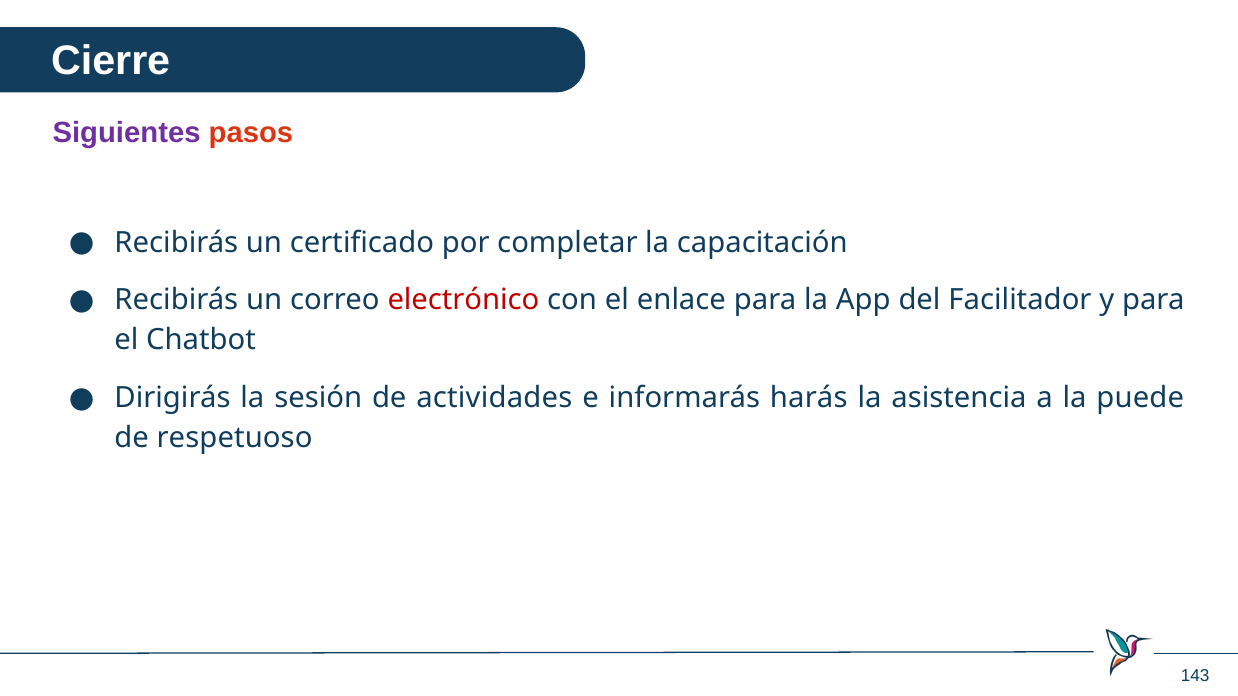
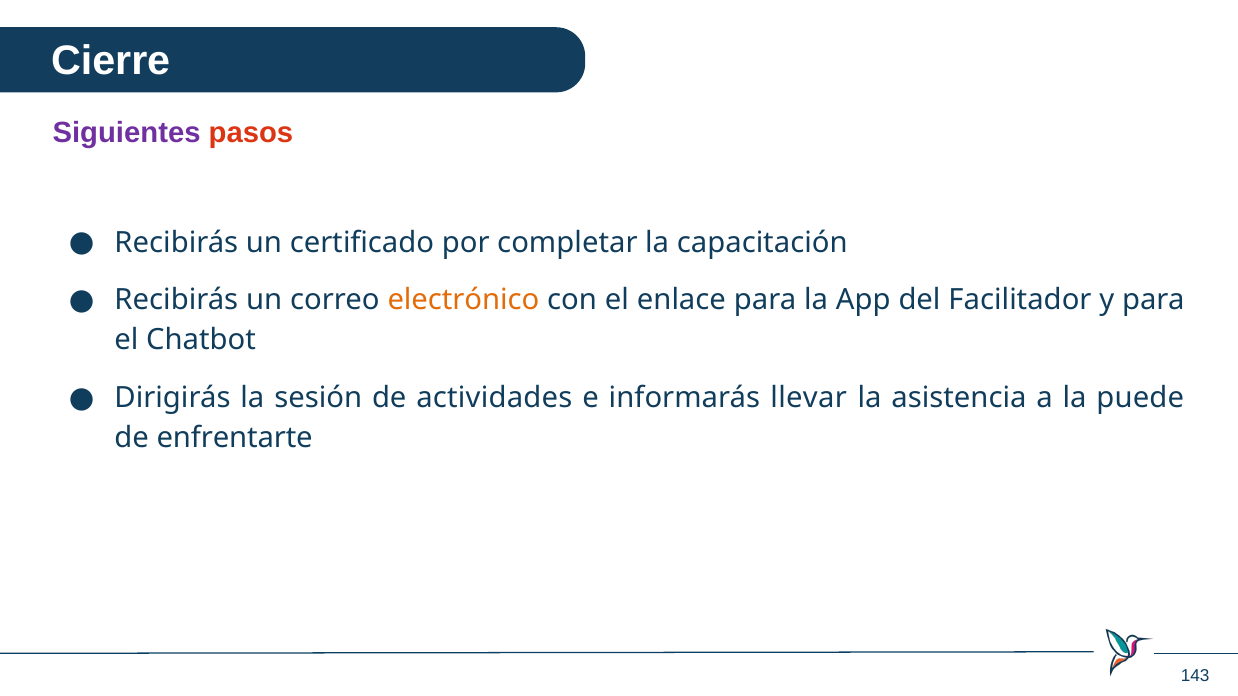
electrónico colour: red -> orange (463, 300)
harás: harás -> llevar (809, 398)
respetuoso: respetuoso -> enfrentarte (235, 438)
